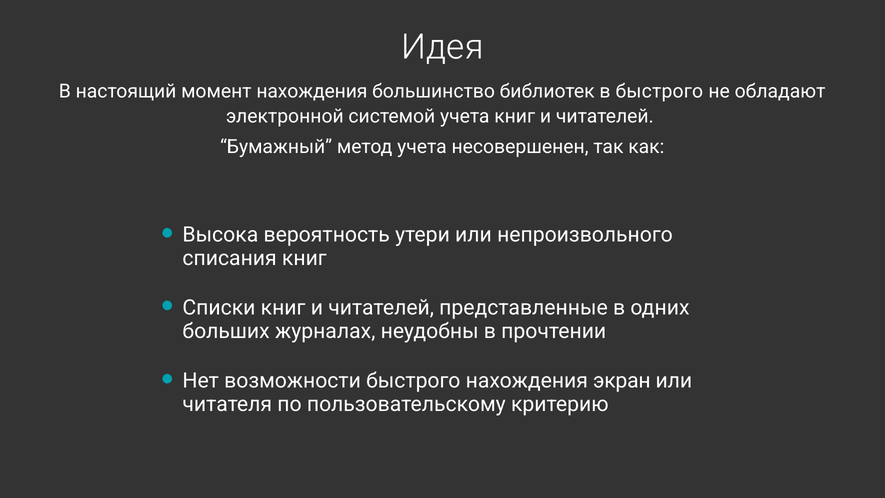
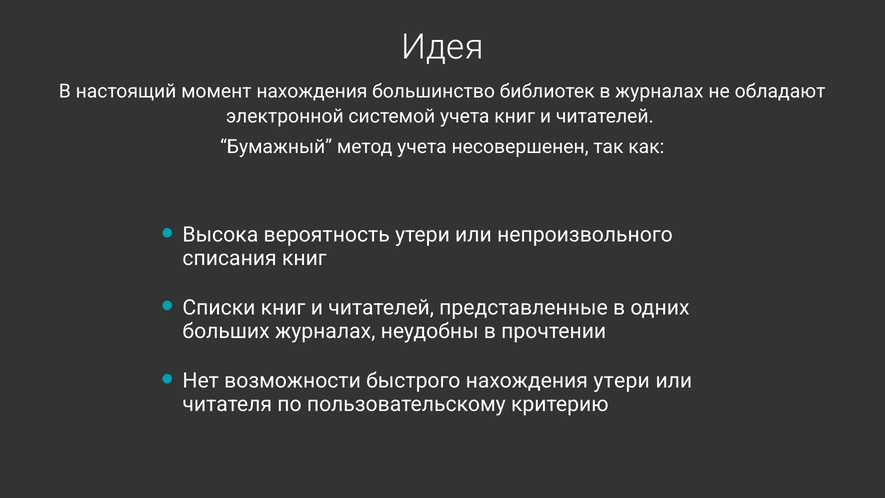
в быстрого: быстрого -> журналах (659, 92)
нахождения экран: экран -> утери (622, 381)
